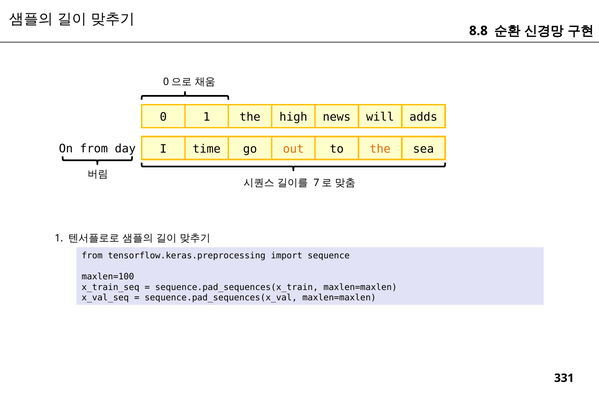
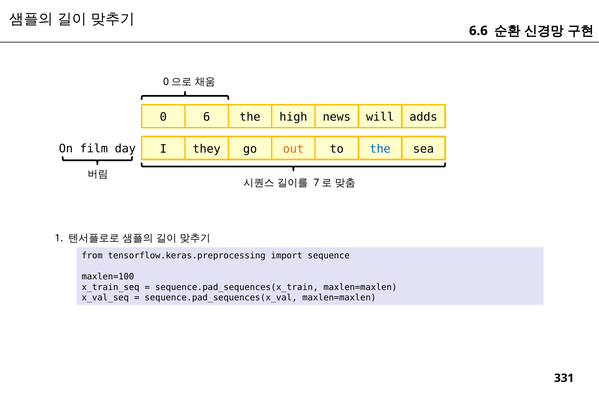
8.8: 8.8 -> 6.6 (478, 31)
0 1: 1 -> 6 (207, 117)
On from: from -> film (94, 149)
time: time -> they (207, 149)
the colour: orange -> blue (380, 149)
